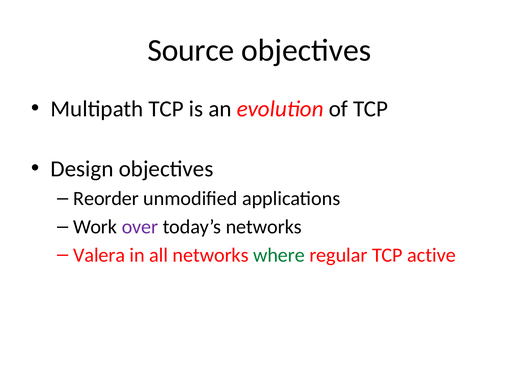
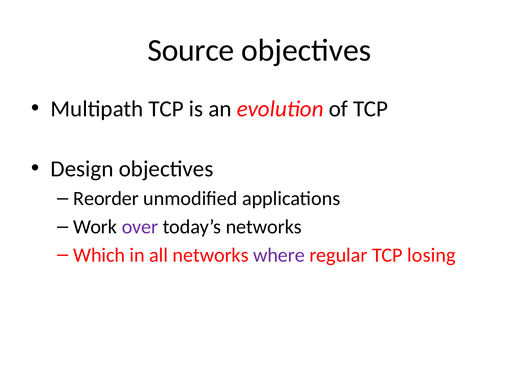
Valera: Valera -> Which (99, 255)
where colour: green -> purple (279, 255)
active: active -> losing (432, 255)
